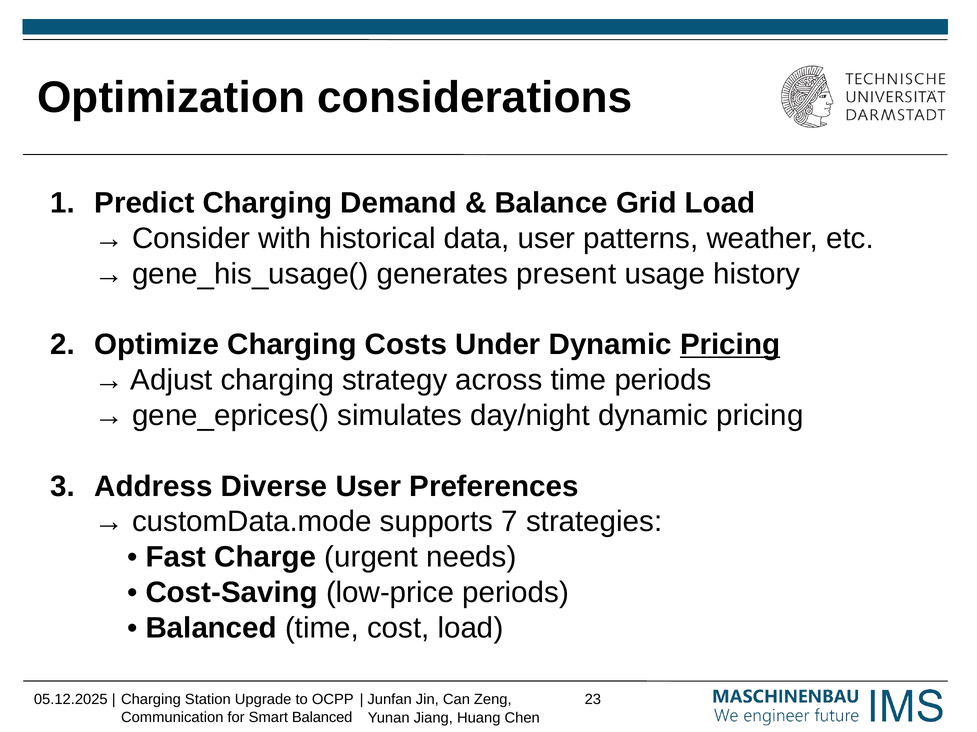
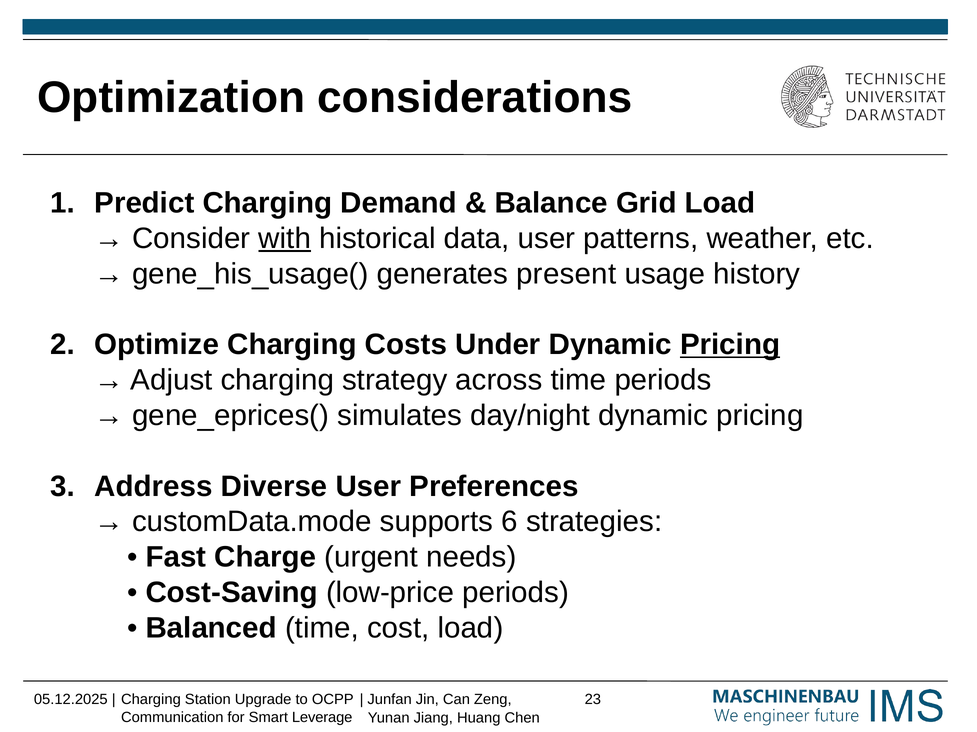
with underline: none -> present (285, 239)
7: 7 -> 6 (510, 522)
Balanced: Balanced -> Leverage (322, 718)
